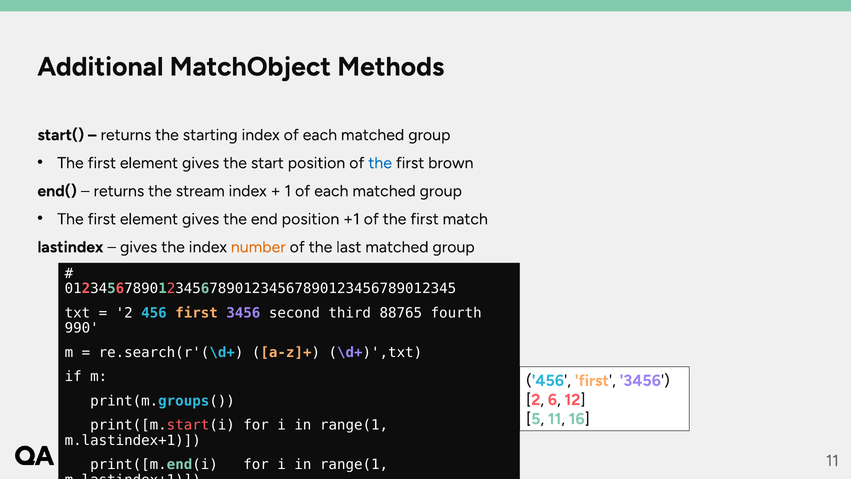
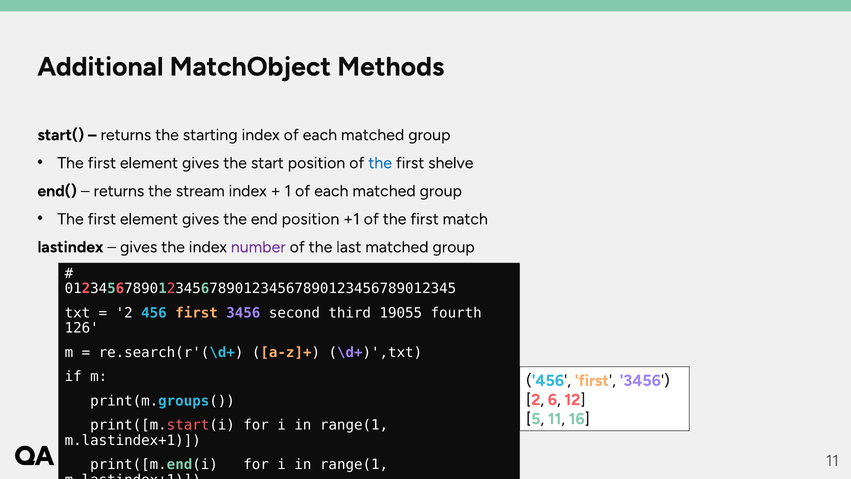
brown: brown -> shelve (451, 163)
number colour: orange -> purple (258, 247)
88765: 88765 -> 19055 (401, 313)
990: 990 -> 126 (82, 328)
